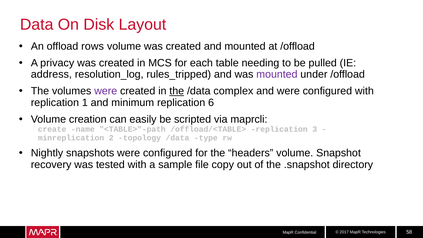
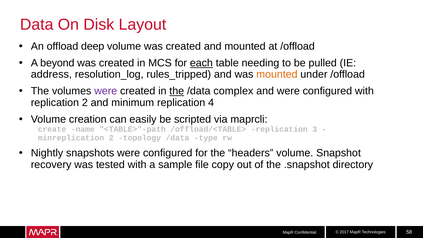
rows: rows -> deep (93, 46)
privacy: privacy -> beyond (57, 63)
each underline: none -> present (201, 63)
mounted colour: purple -> orange (277, 74)
replication 1: 1 -> 2 (85, 103)
6: 6 -> 4 (211, 103)
